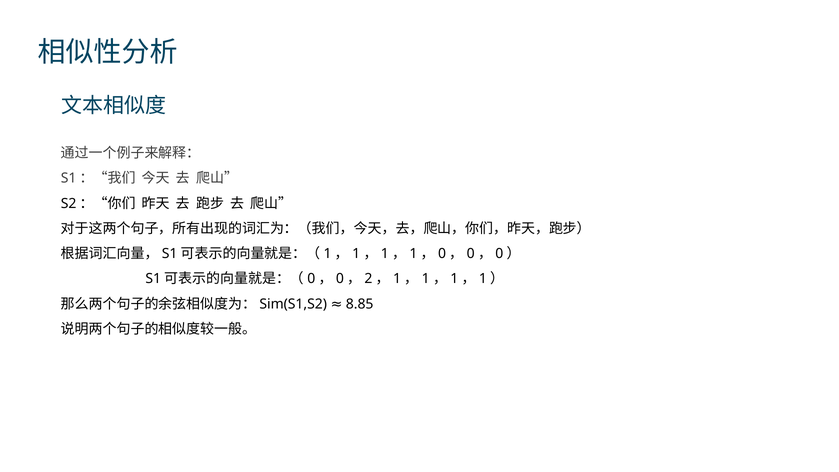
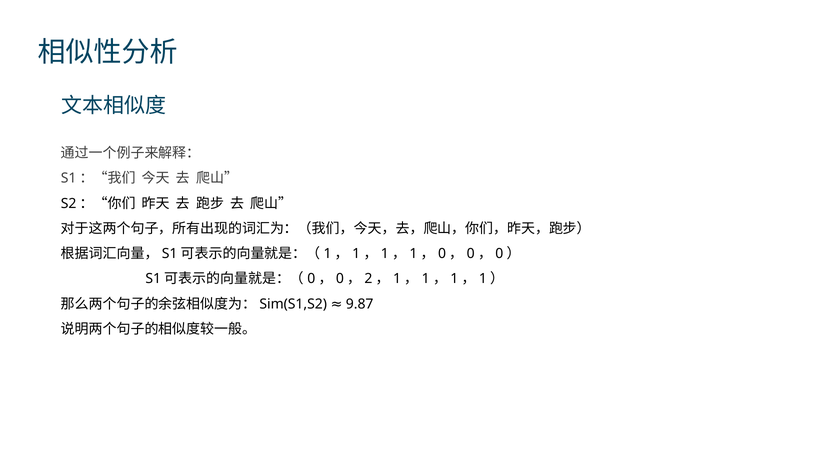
8.85: 8.85 -> 9.87 (360, 304)
